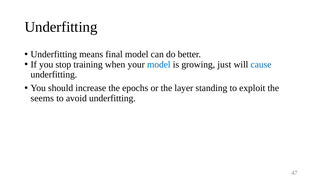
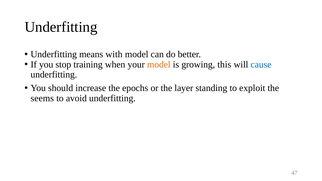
final: final -> with (114, 54)
model colour: blue -> orange (159, 65)
just: just -> this (224, 65)
